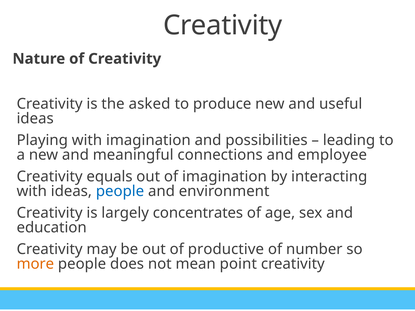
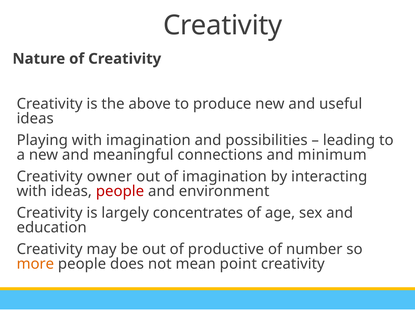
asked: asked -> above (150, 104)
employee: employee -> minimum (332, 155)
equals: equals -> owner (109, 177)
people colour: blue -> red (120, 191)
